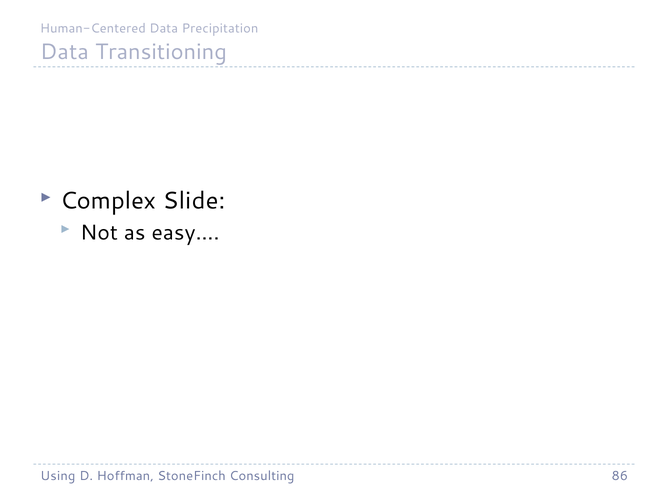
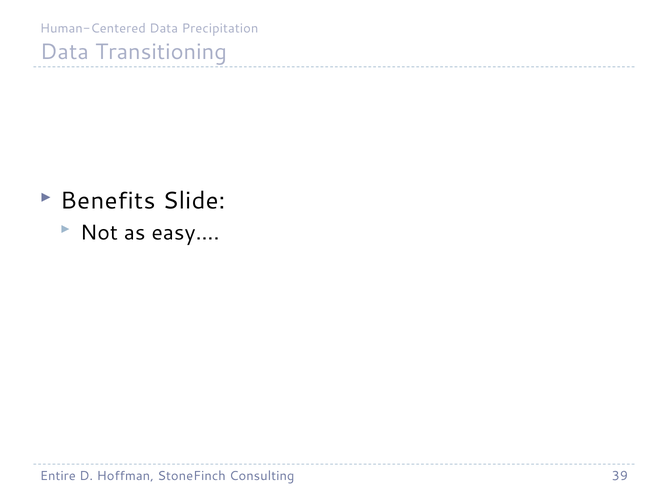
Complex: Complex -> Benefits (108, 201)
Using: Using -> Entire (58, 476)
86: 86 -> 39 (620, 476)
